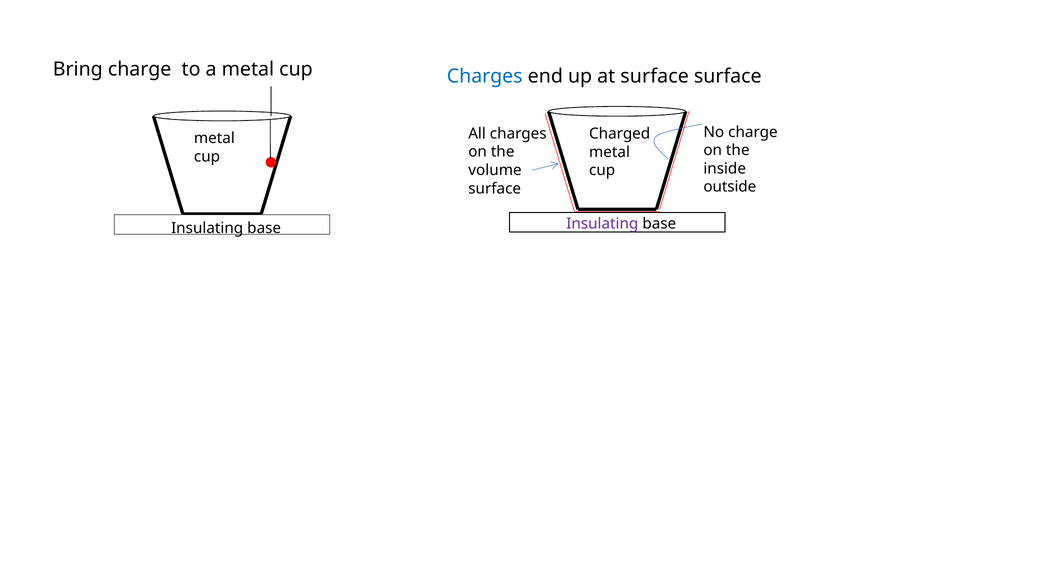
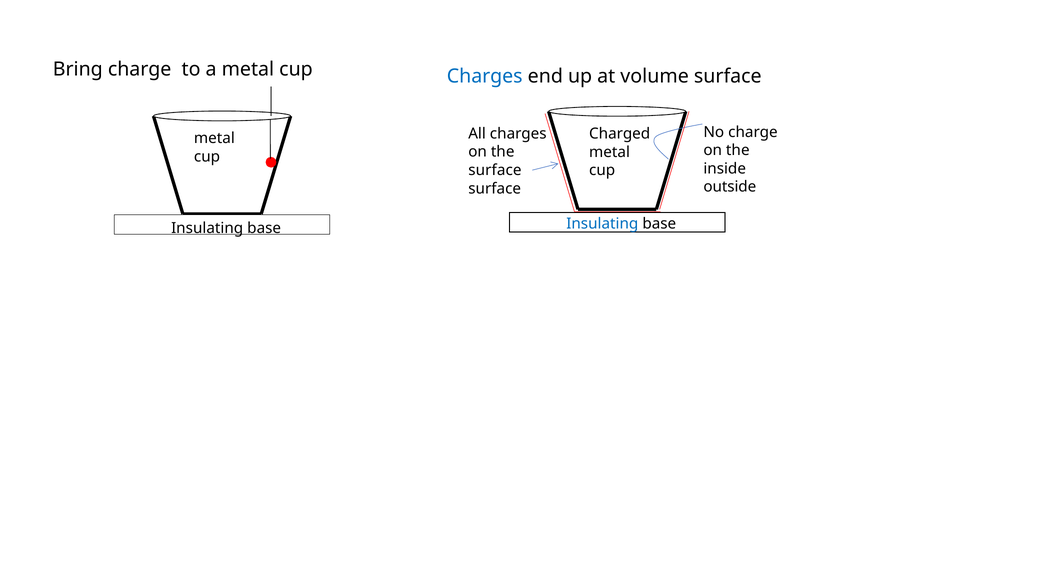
at surface: surface -> volume (655, 76)
volume: volume -> surface (495, 170)
Insulating colour: purple -> blue (602, 223)
